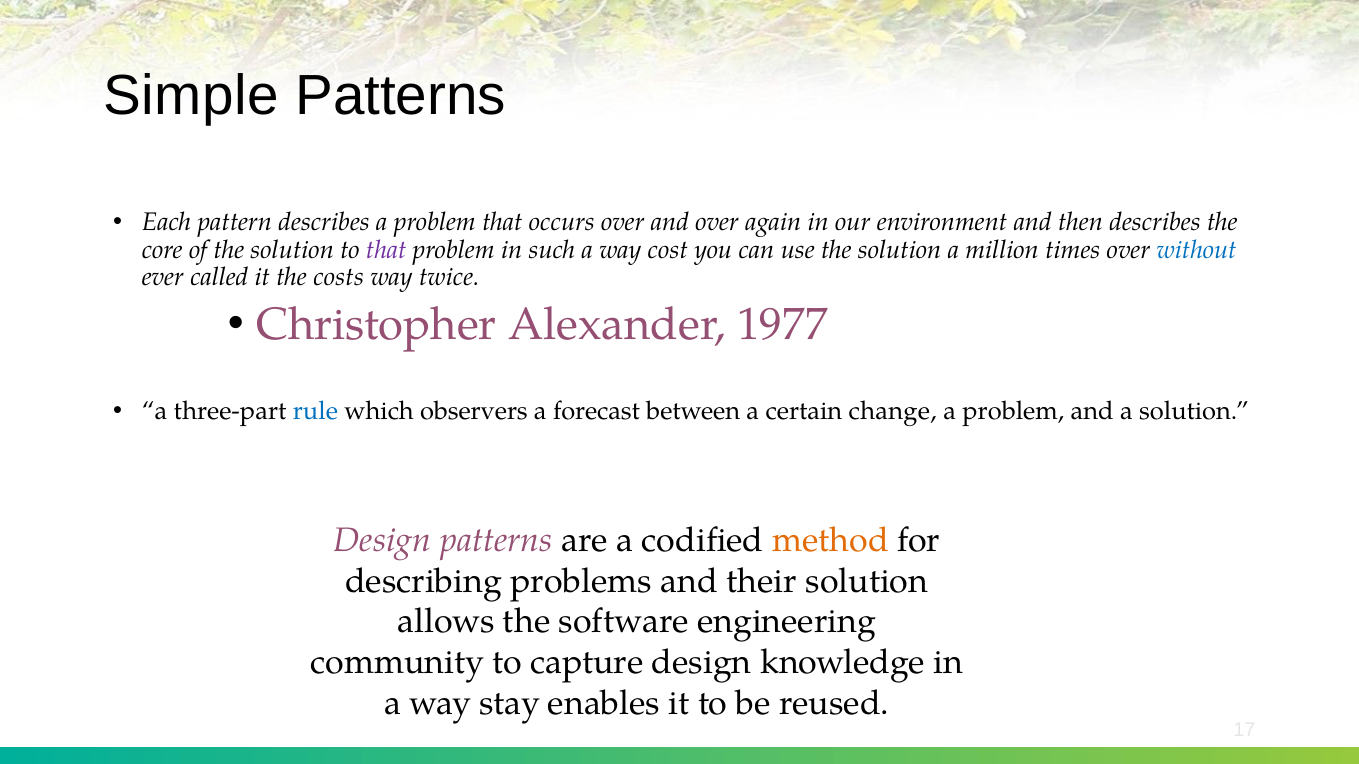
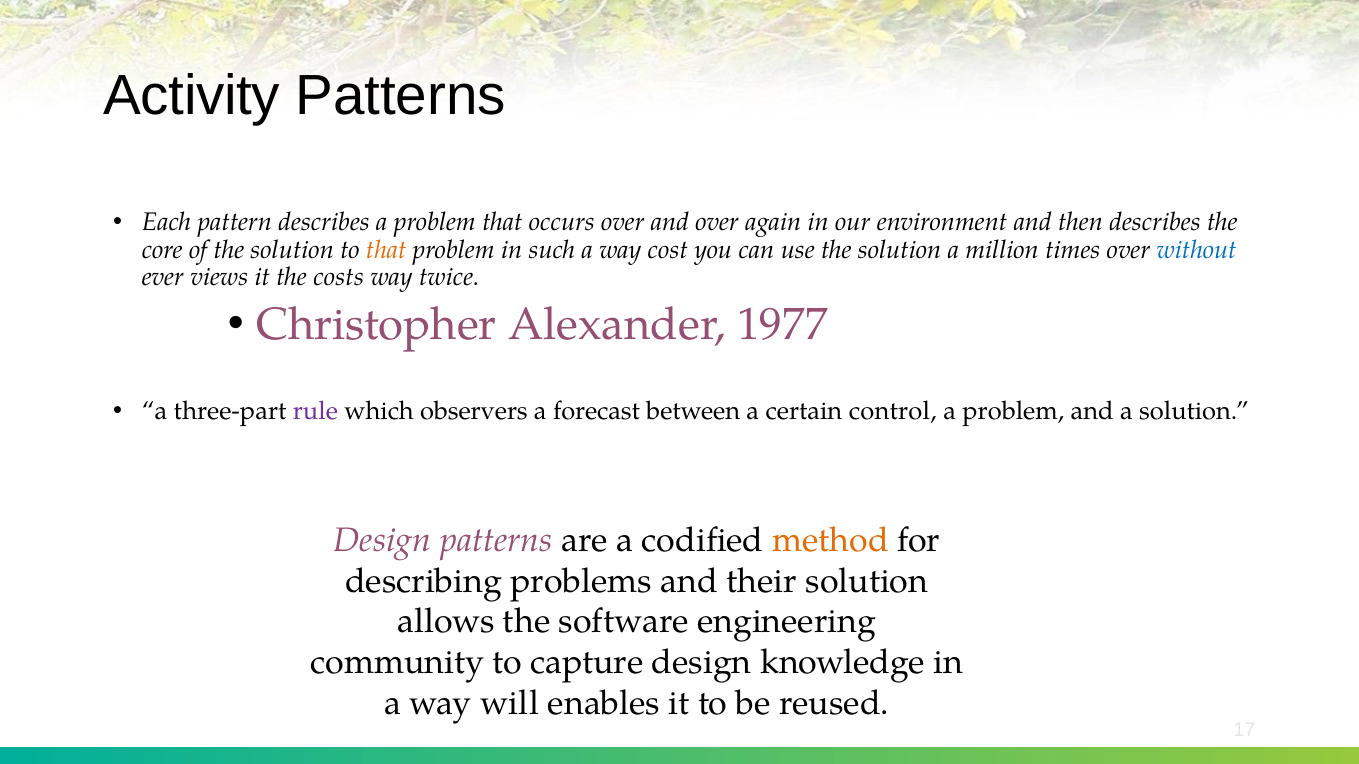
Simple: Simple -> Activity (192, 96)
that colour: purple -> orange (386, 250)
called: called -> views (219, 278)
rule colour: blue -> purple (315, 411)
change: change -> control (893, 411)
stay: stay -> will (510, 704)
